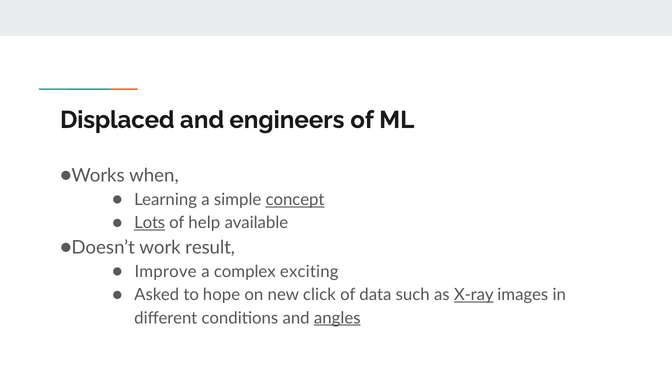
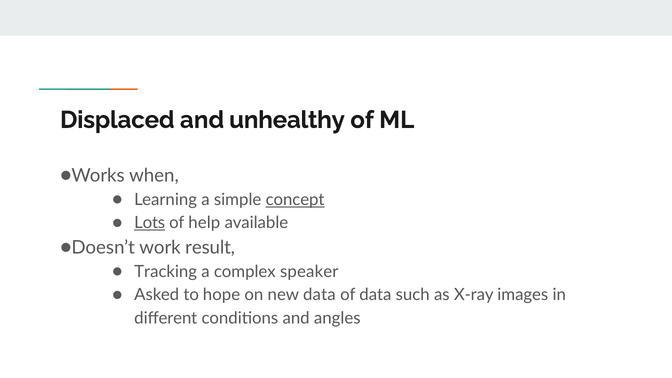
engineers: engineers -> unhealthy (287, 120)
Improve: Improve -> Tracking (166, 272)
exciting: exciting -> speaker (309, 272)
new click: click -> data (319, 295)
X-ray underline: present -> none (474, 295)
angles underline: present -> none (337, 318)
